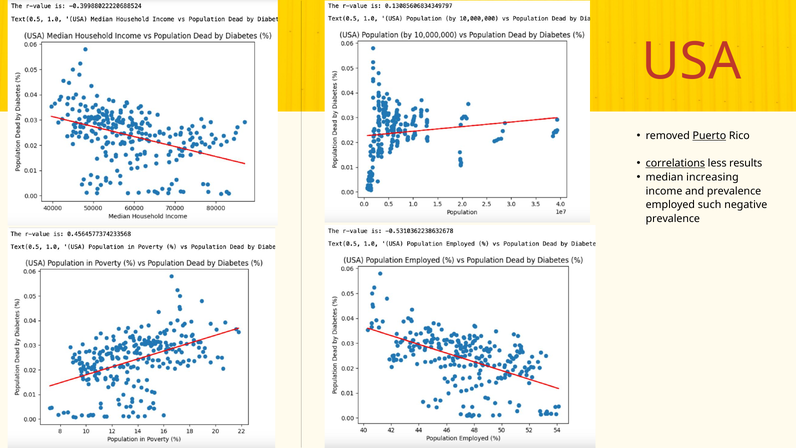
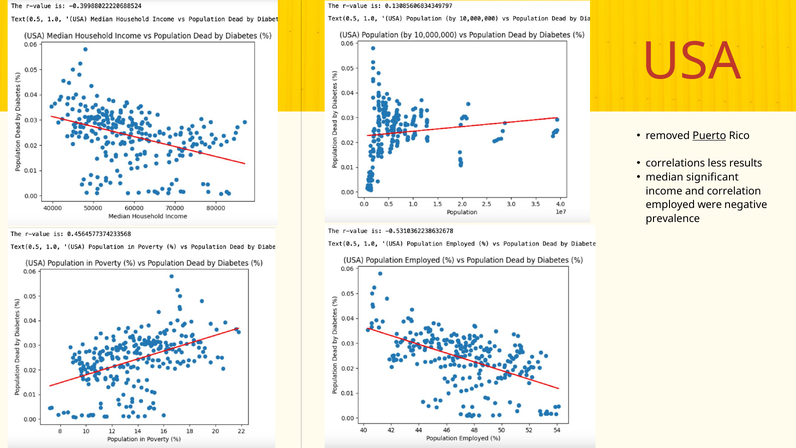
correlations underline: present -> none (675, 163)
increasing: increasing -> significant (712, 177)
and prevalence: prevalence -> correlation (734, 191)
such: such -> were (710, 205)
